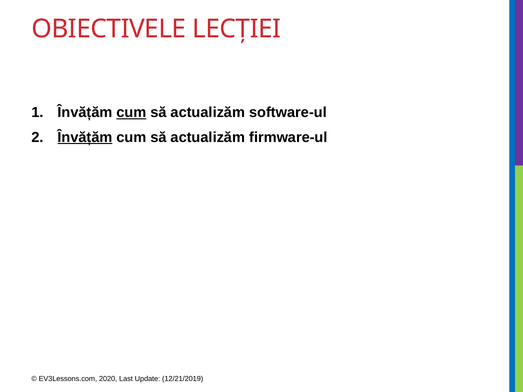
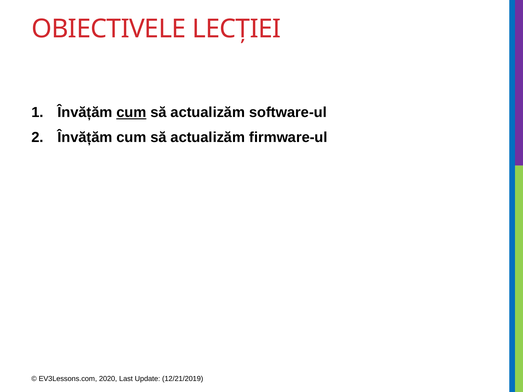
Învățăm underline: present -> none (85, 137)
